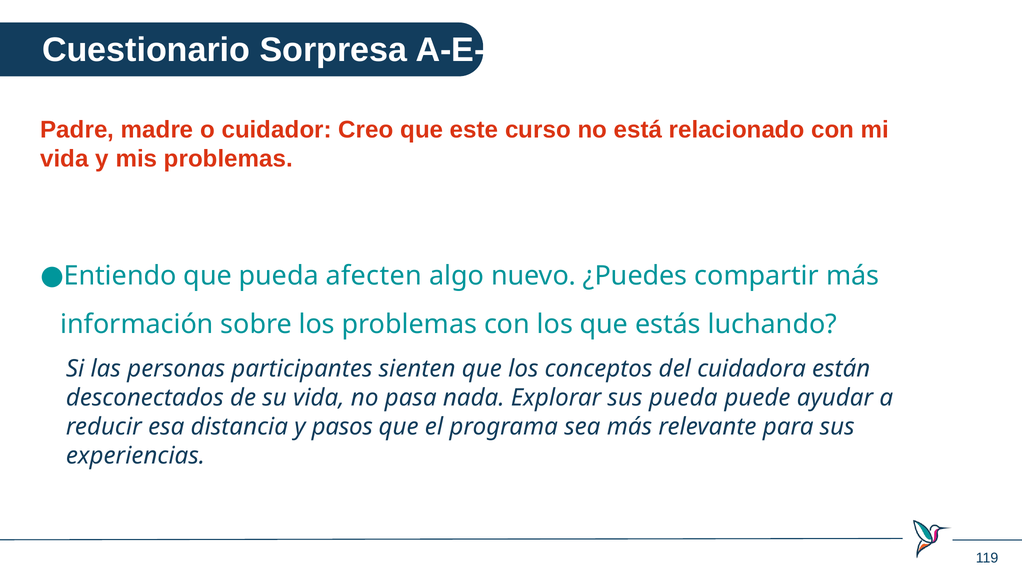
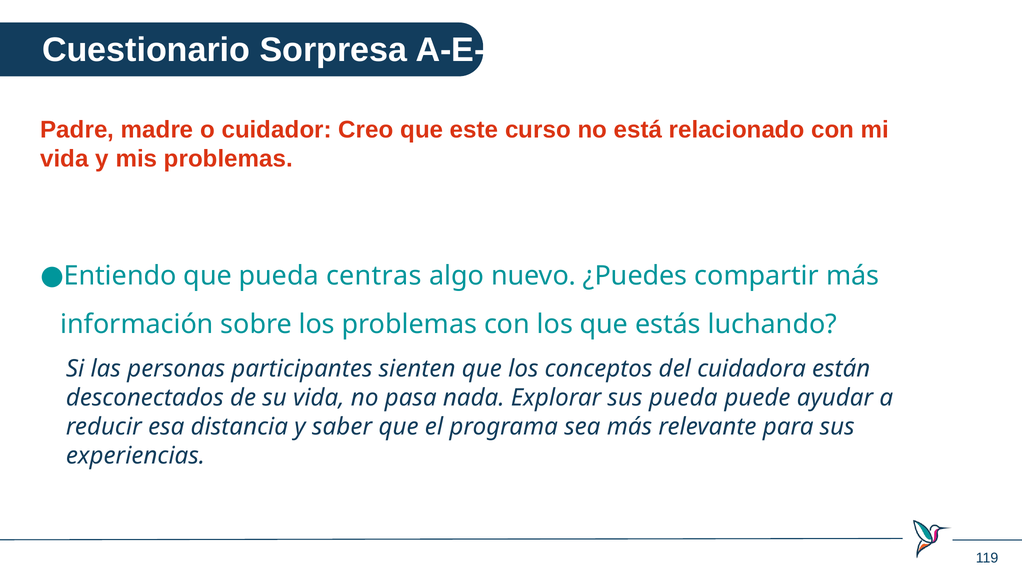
afecten: afecten -> centras (374, 276)
pasos: pasos -> saber (342, 427)
